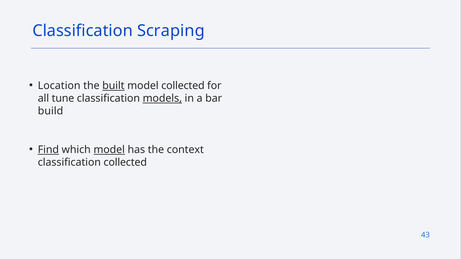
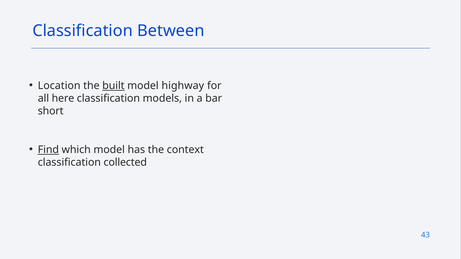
Scraping: Scraping -> Between (171, 31)
model collected: collected -> highway (183, 86)
tune: tune -> here (63, 98)
models underline: present -> none (162, 98)
build: build -> short (51, 111)
model underline: present -> none (109, 150)
